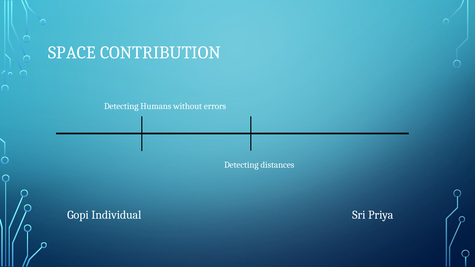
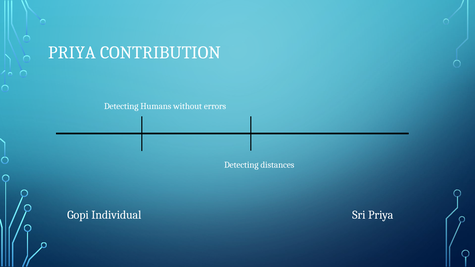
SPACE: SPACE -> PRIYA (72, 53)
